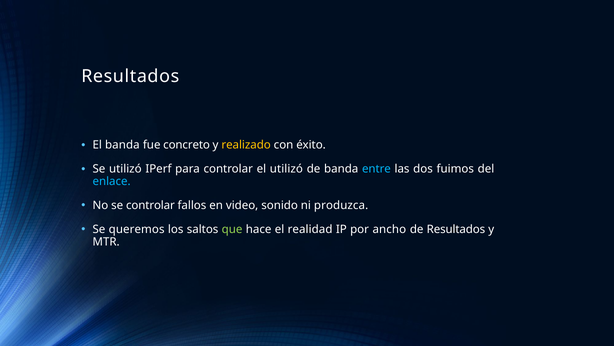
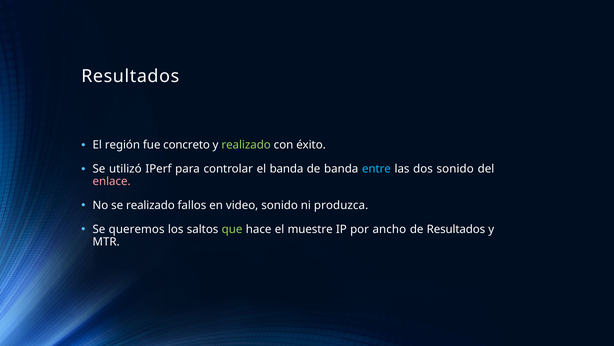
El banda: banda -> región (122, 145)
realizado colour: yellow -> light green (246, 145)
el utilizó: utilizó -> banda (287, 169)
dos fuimos: fuimos -> sonido (455, 169)
enlace colour: light blue -> pink (112, 181)
se controlar: controlar -> realizado (150, 205)
realidad: realidad -> muestre (310, 229)
